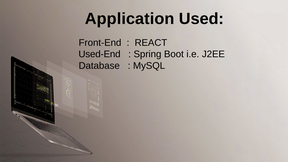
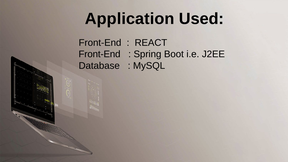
Used-End: Used-End -> Front-End (100, 54)
